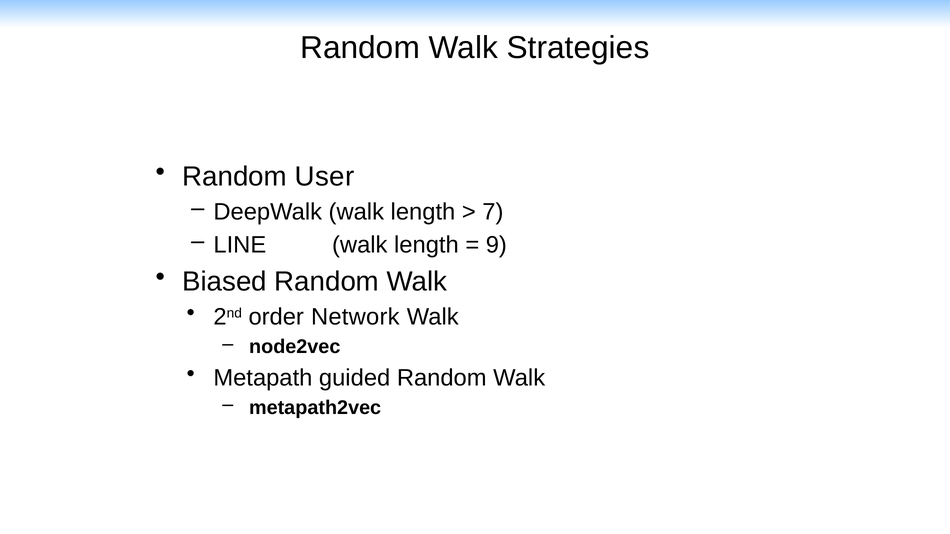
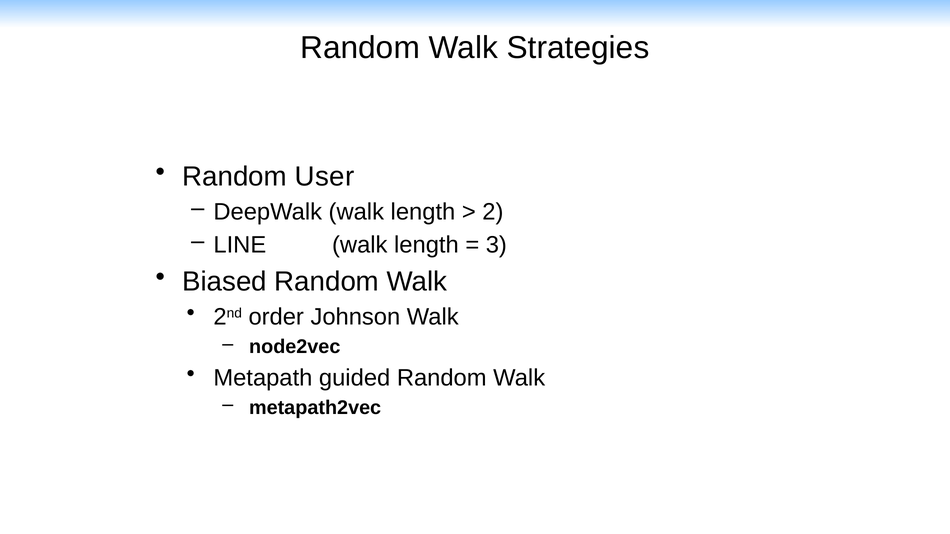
7: 7 -> 2 (493, 212)
9: 9 -> 3 (496, 245)
Network: Network -> Johnson (355, 317)
